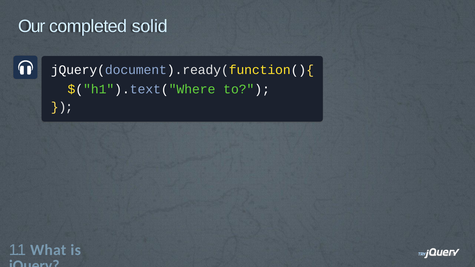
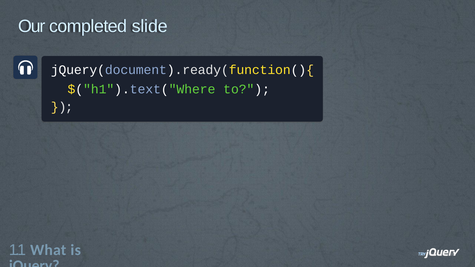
solid: solid -> slide (150, 26)
